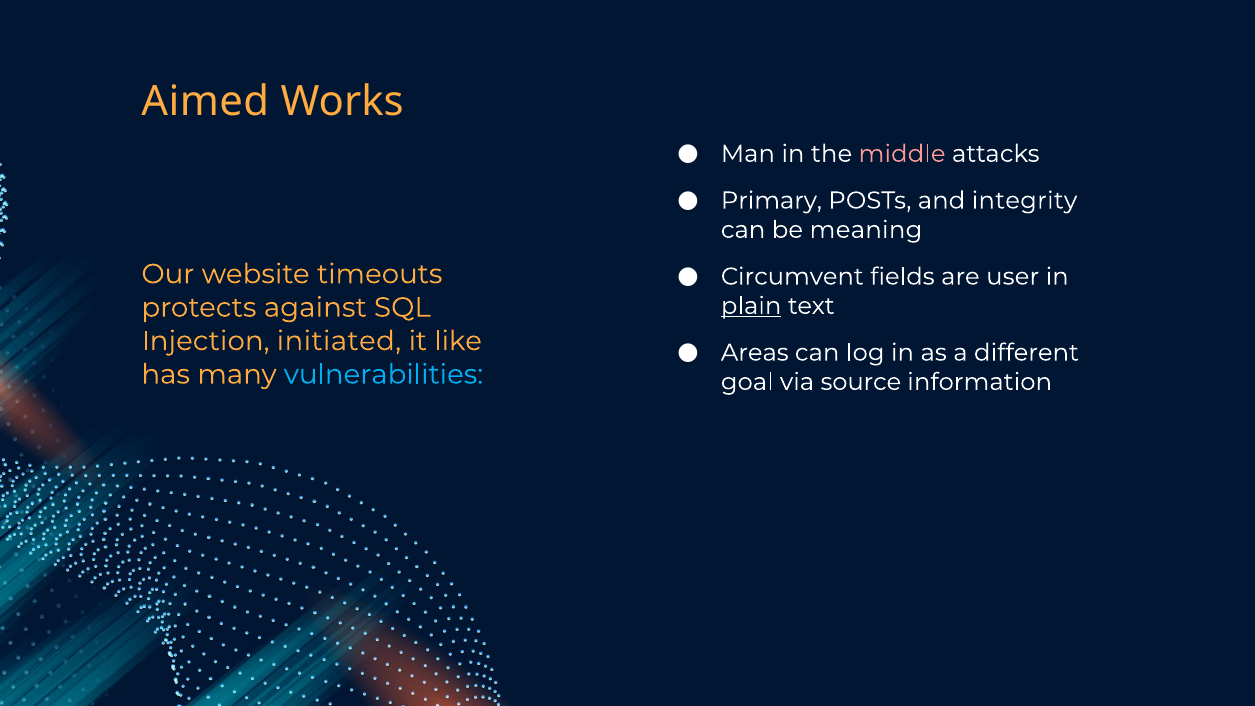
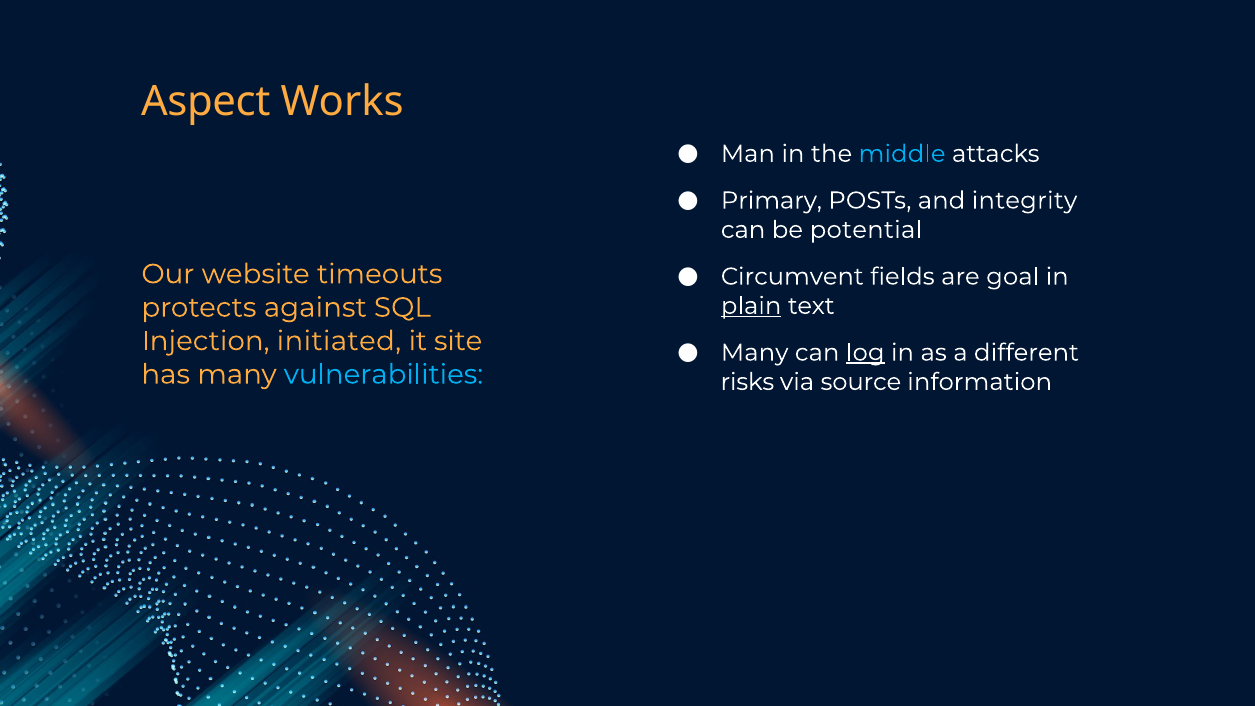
Aimed: Aimed -> Aspect (206, 102)
middle colour: pink -> light blue (902, 154)
meaning: meaning -> potential (866, 230)
user: user -> goal (1013, 277)
like: like -> site (458, 341)
Areas: Areas -> Many (755, 353)
log underline: none -> present (865, 353)
goal: goal -> risks (747, 382)
